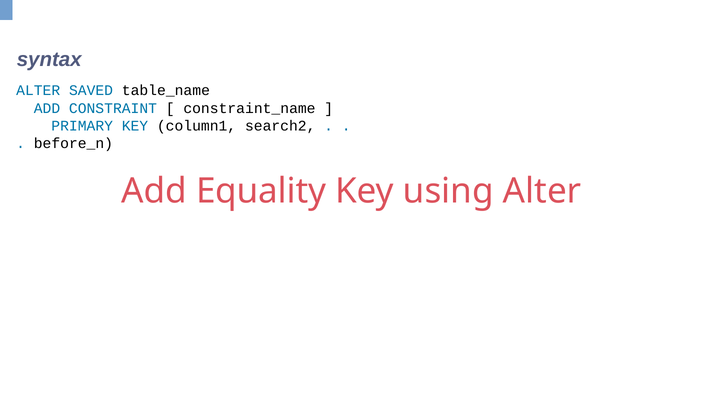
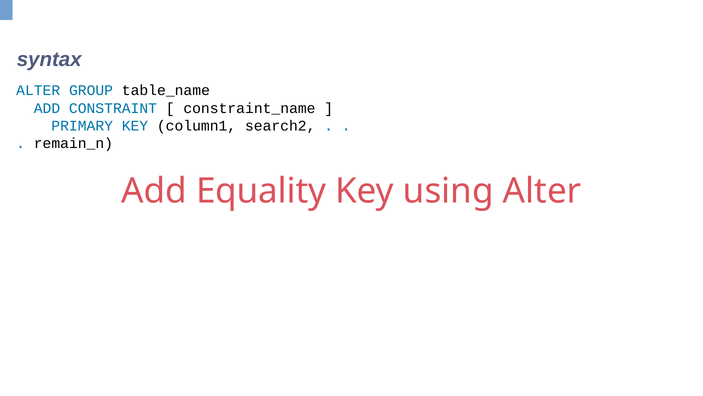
SAVED: SAVED -> GROUP (91, 90)
before_n: before_n -> remain_n (73, 143)
